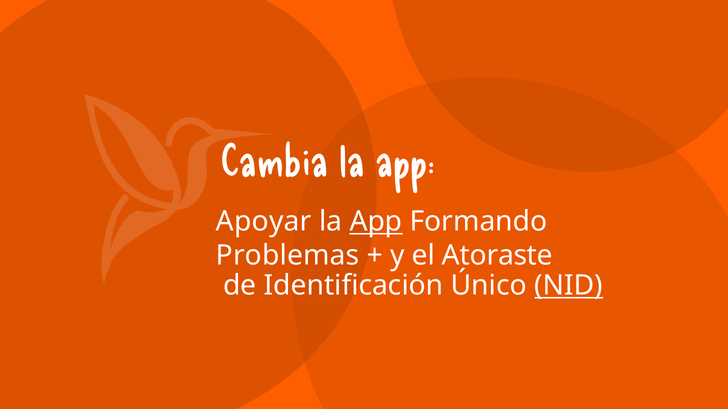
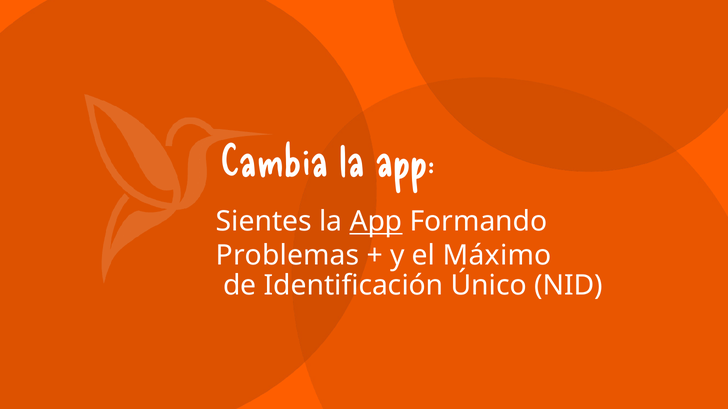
Apoyar: Apoyar -> Sientes (264, 222)
Atoraste: Atoraste -> Máximo (497, 256)
NID underline: present -> none (569, 286)
